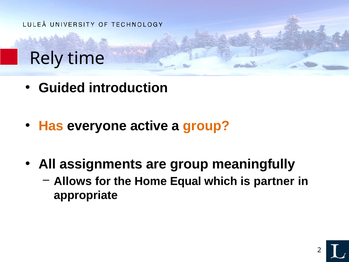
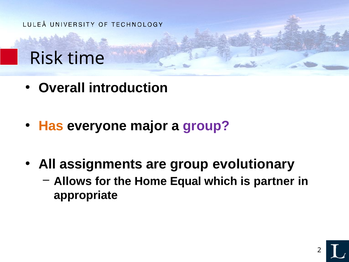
Rely: Rely -> Risk (46, 58)
Guided: Guided -> Overall (62, 88)
active: active -> major (149, 126)
group colour: orange -> purple (206, 126)
meaningfully: meaningfully -> evolutionary (254, 164)
